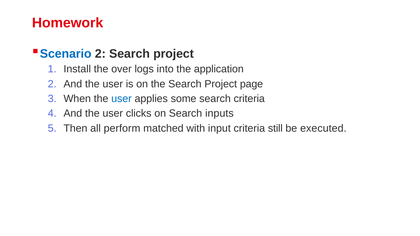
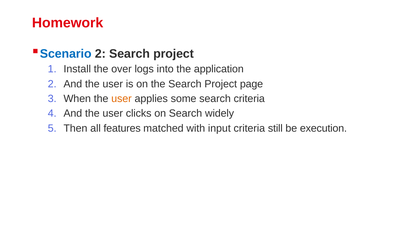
user colour: blue -> orange (121, 99)
inputs: inputs -> widely (220, 114)
perform: perform -> features (122, 128)
executed: executed -> execution (323, 128)
